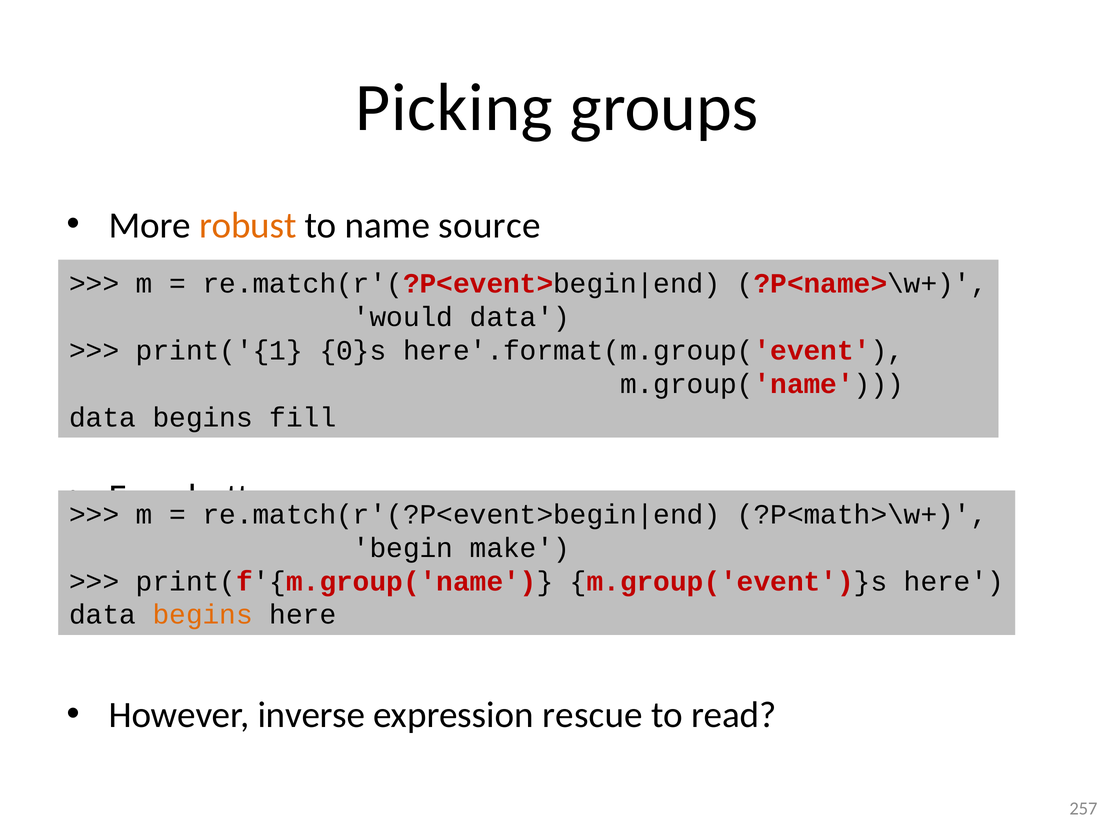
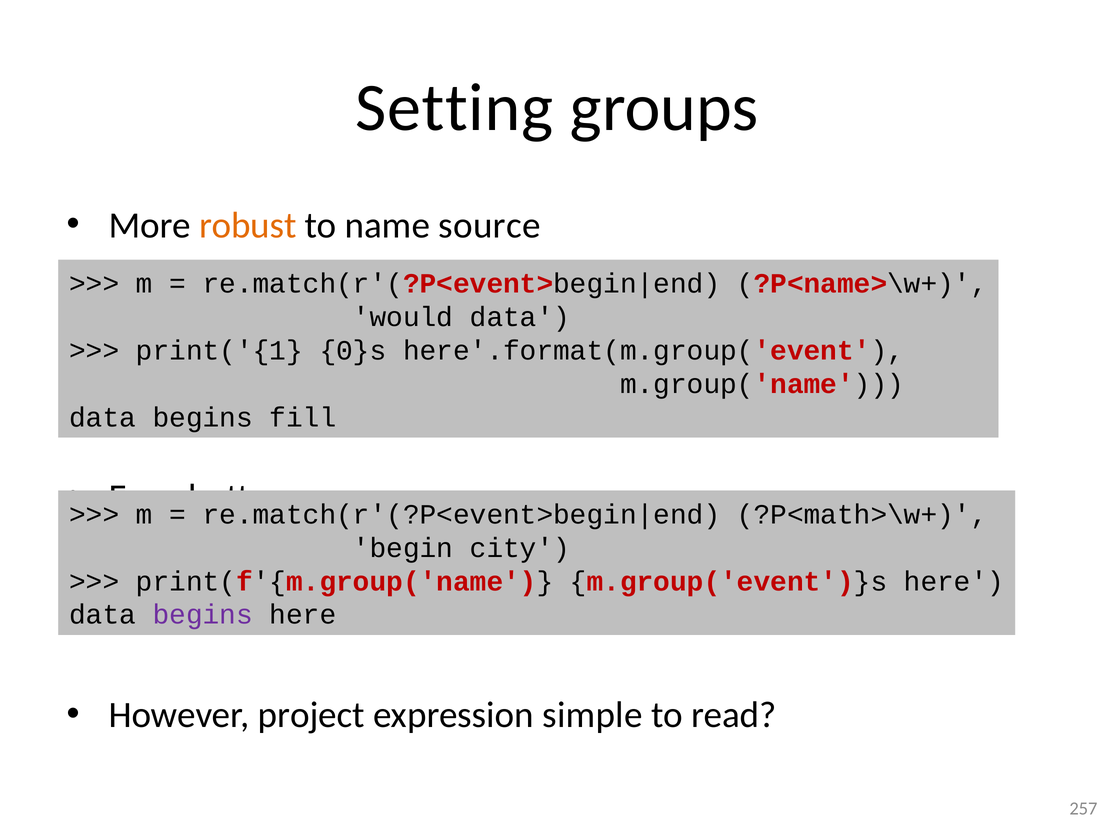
Picking: Picking -> Setting (454, 108)
make: make -> city (520, 548)
begins colour: orange -> purple (203, 615)
inverse: inverse -> project (311, 715)
rescue: rescue -> simple (592, 715)
